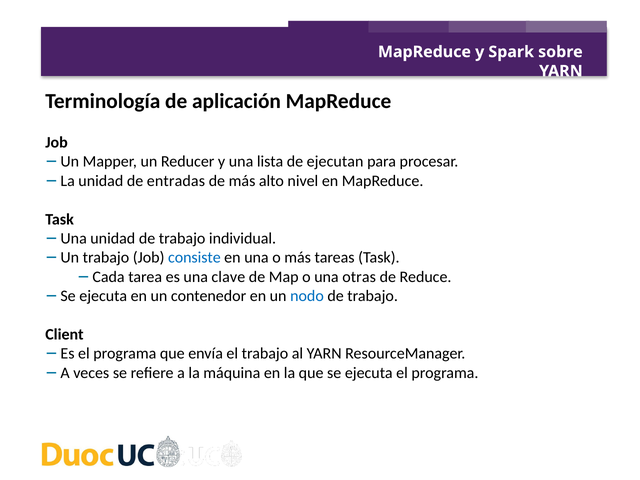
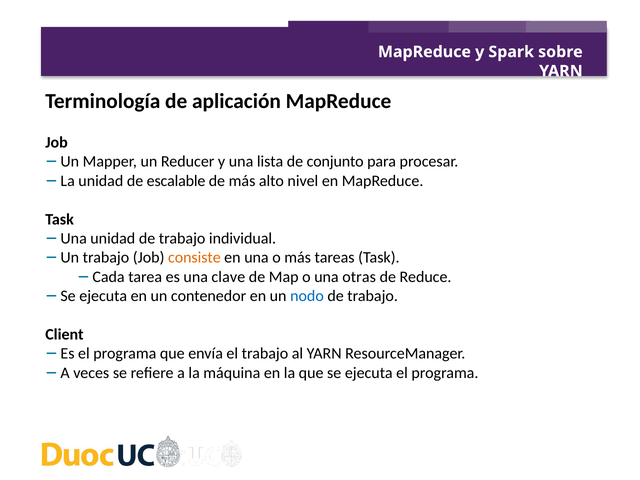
ejecutan: ejecutan -> conjunto (335, 162)
entradas: entradas -> escalable (176, 181)
consiste colour: blue -> orange (194, 258)
